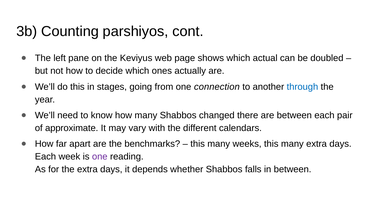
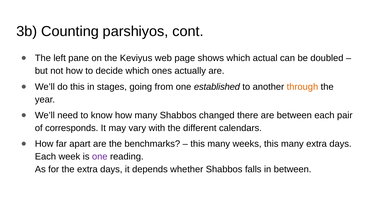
connection: connection -> established (217, 87)
through colour: blue -> orange (302, 87)
approximate: approximate -> corresponds (72, 129)
